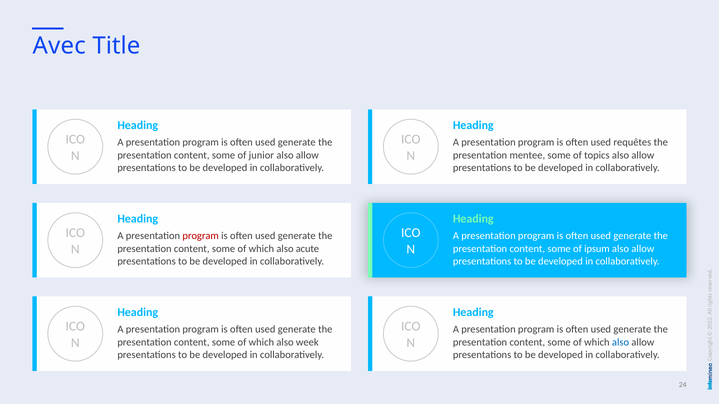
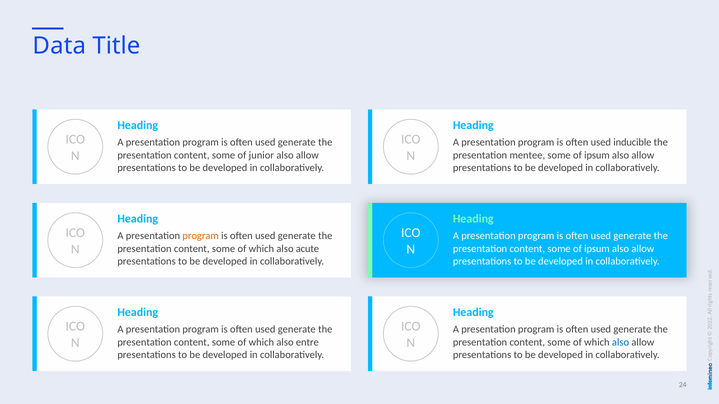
Avec: Avec -> Data (59, 46)
requêtes: requêtes -> inducible (632, 143)
topics: topics -> ipsum (597, 155)
program colour: red -> orange (201, 236)
week: week -> entre (307, 342)
